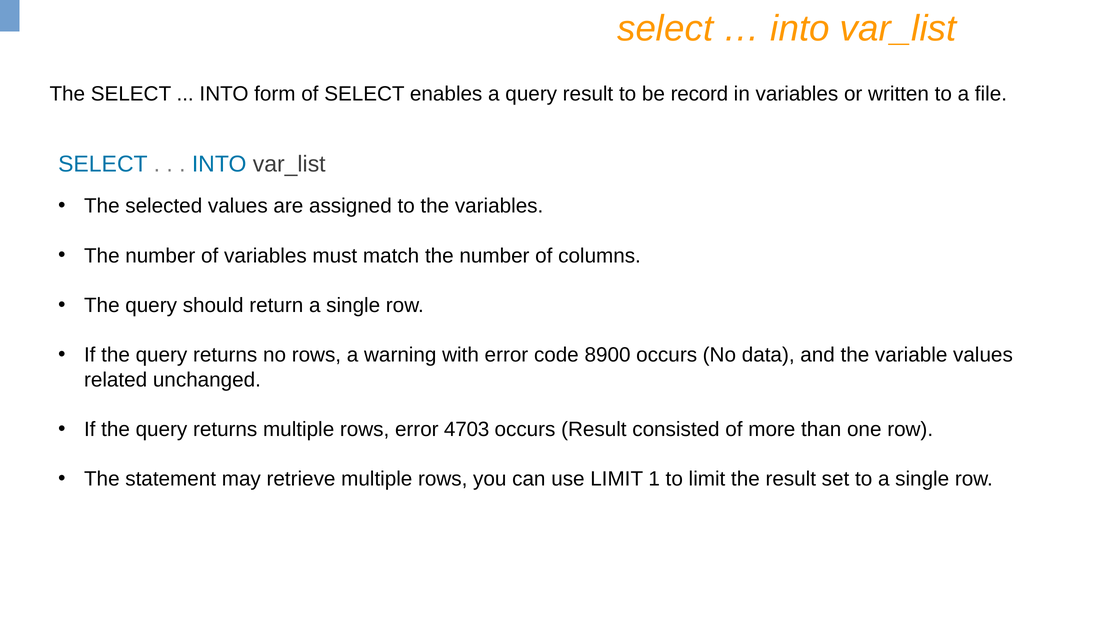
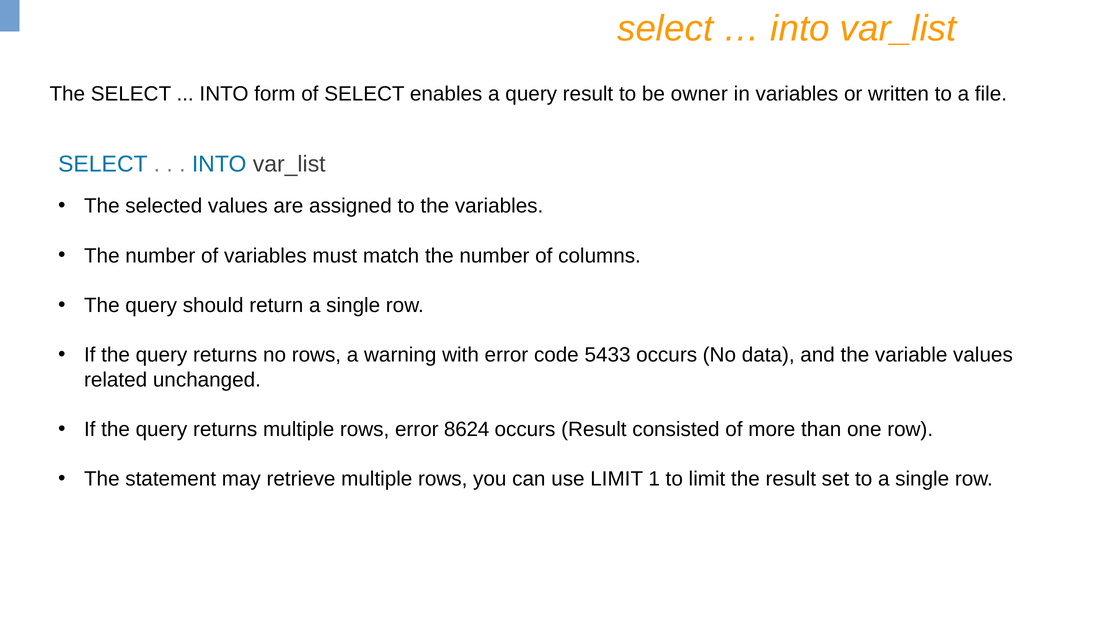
record: record -> owner (699, 94)
8900: 8900 -> 5433 (608, 355)
4703: 4703 -> 8624 (467, 430)
